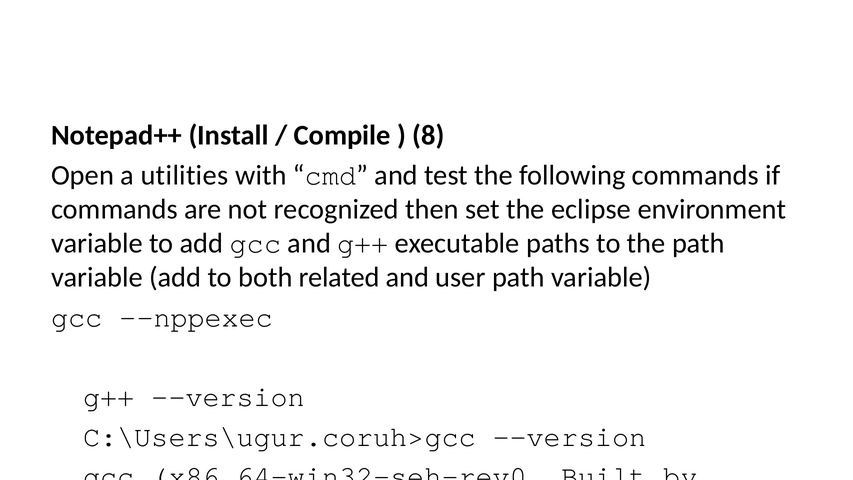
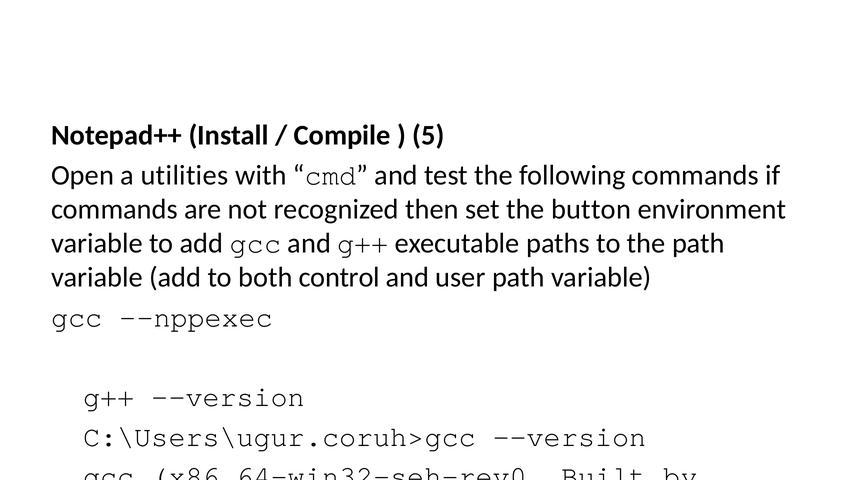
8: 8 -> 5 (428, 135)
eclipse: eclipse -> button (591, 209)
related: related -> control (339, 277)
